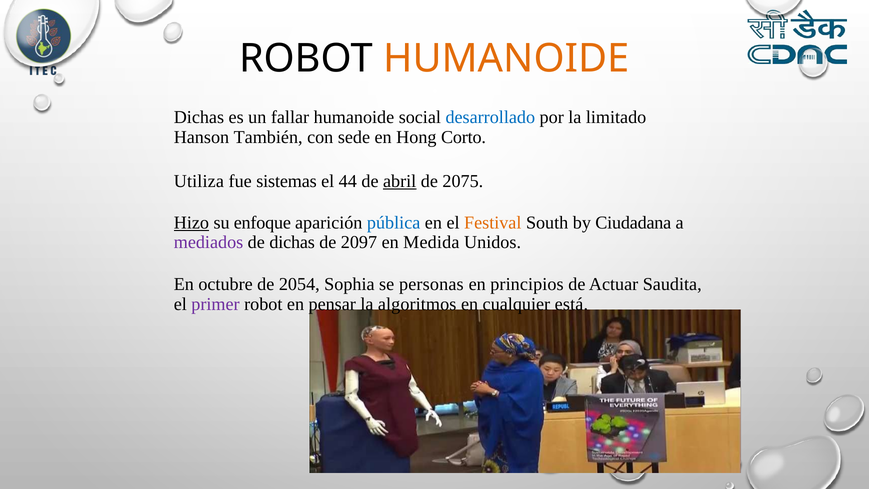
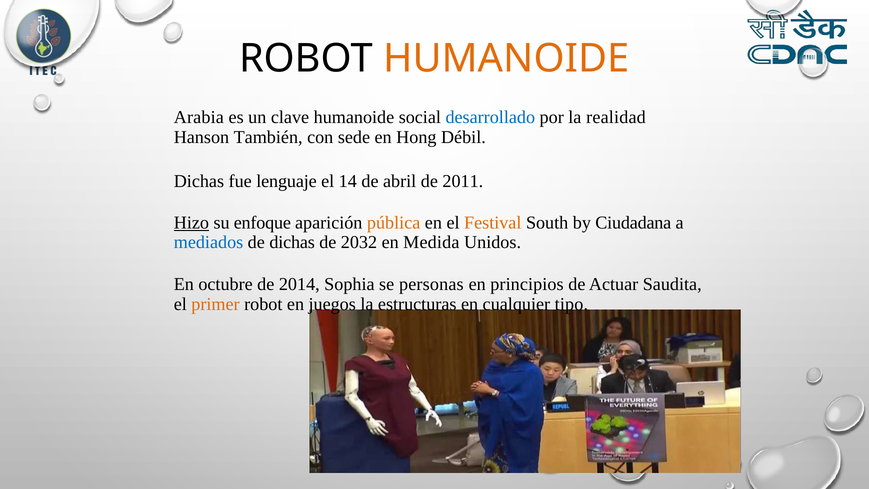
Dichas: Dichas -> Arabia (199, 117)
fallar: fallar -> clave (290, 117)
limitado: limitado -> realidad (616, 117)
Corto: Corto -> Débil (463, 137)
Utiliza: Utiliza -> Dichas (199, 181)
sistemas: sistemas -> lenguaje (286, 181)
44: 44 -> 14 (348, 181)
abril underline: present -> none (400, 181)
2075: 2075 -> 2011 (463, 181)
pública colour: blue -> orange (394, 222)
mediados colour: purple -> blue (209, 242)
2097: 2097 -> 2032 (359, 242)
2054: 2054 -> 2014 (299, 284)
primer colour: purple -> orange (215, 304)
pensar: pensar -> juegos (332, 304)
algoritmos: algoritmos -> estructuras (417, 304)
está: está -> tipo (571, 304)
